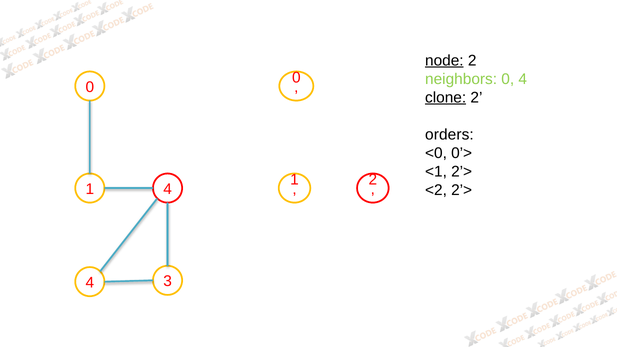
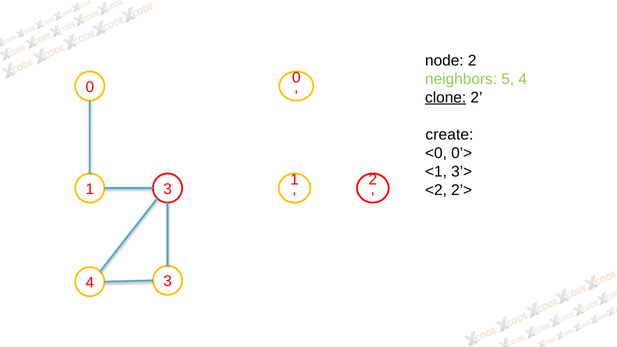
node underline: present -> none (444, 61)
neighbors 0: 0 -> 5 (508, 79)
orders: orders -> create (449, 135)
<1 2’>: 2’> -> 3’> (462, 172)
1 4: 4 -> 3 (168, 189)
